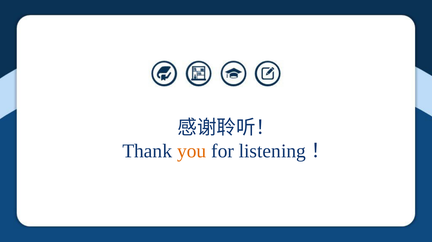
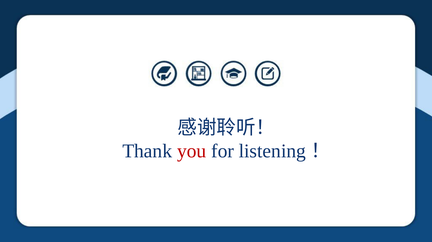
you colour: orange -> red (192, 151)
